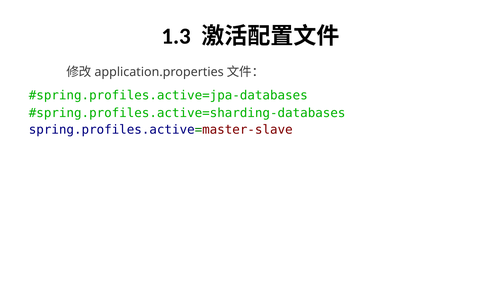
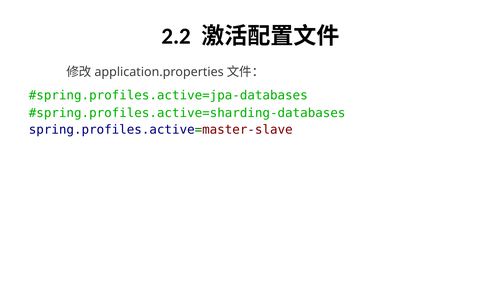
1.3: 1.3 -> 2.2 (176, 36)
